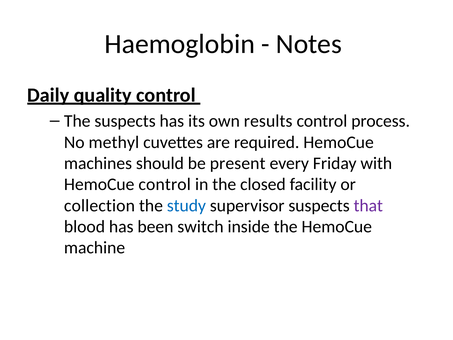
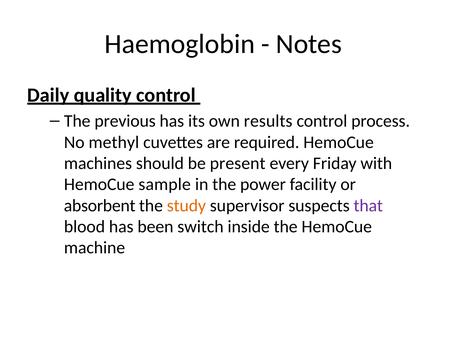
The suspects: suspects -> previous (125, 121)
HemoCue control: control -> sample (165, 184)
closed: closed -> power (263, 184)
collection: collection -> absorbent (100, 205)
study colour: blue -> orange (186, 205)
